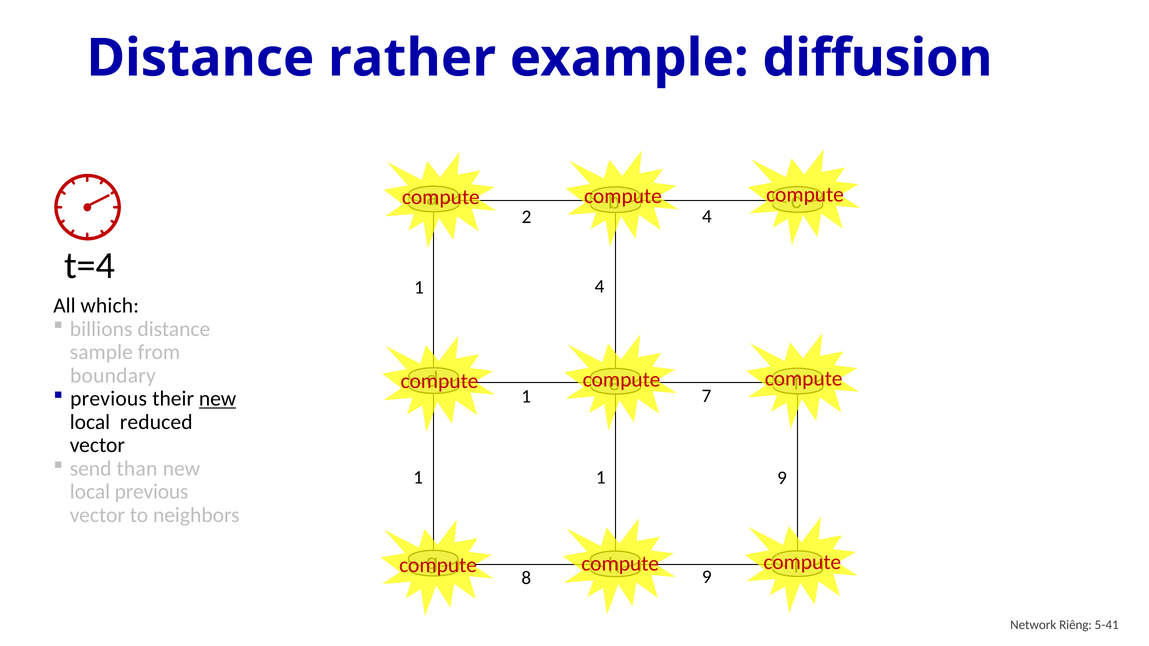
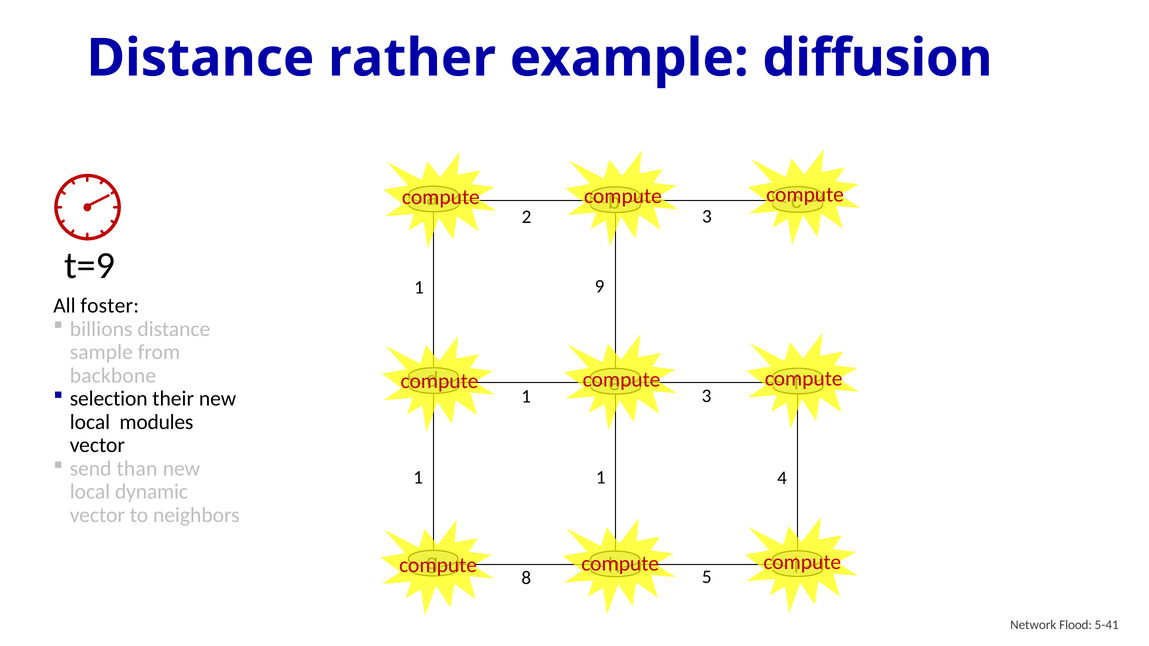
2 4: 4 -> 3 (707, 216)
t=4: t=4 -> t=9 (90, 266)
1 4: 4 -> 9 (599, 287)
which: which -> foster (110, 306)
boundary: boundary -> backbone (113, 376)
previous: previous -> selection (109, 399)
new underline: present -> none (218, 399)
1 7: 7 -> 3 (707, 396)
reduced: reduced -> modules (156, 422)
1 9: 9 -> 4 (782, 478)
local previous: previous -> dynamic (152, 492)
8 9: 9 -> 5 (707, 577)
Riêng: Riêng -> Flood (1076, 625)
